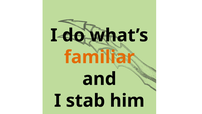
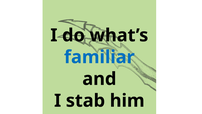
familiar colour: orange -> blue (99, 57)
